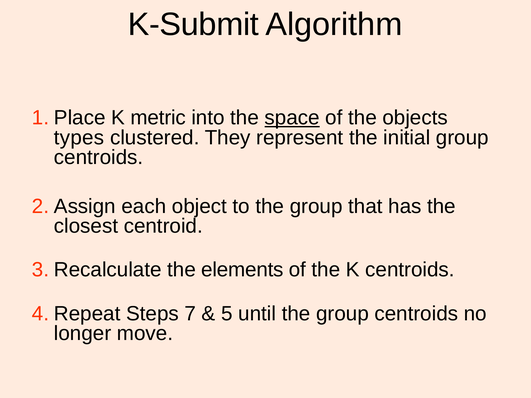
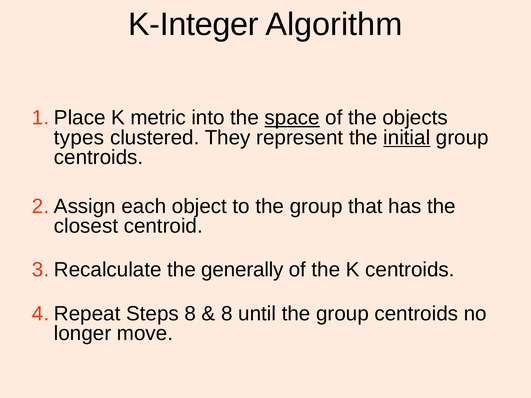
K-Submit: K-Submit -> K-Integer (193, 24)
initial underline: none -> present (407, 138)
elements: elements -> generally (242, 270)
Steps 7: 7 -> 8 (190, 314)
5: 5 -> 8 (227, 314)
